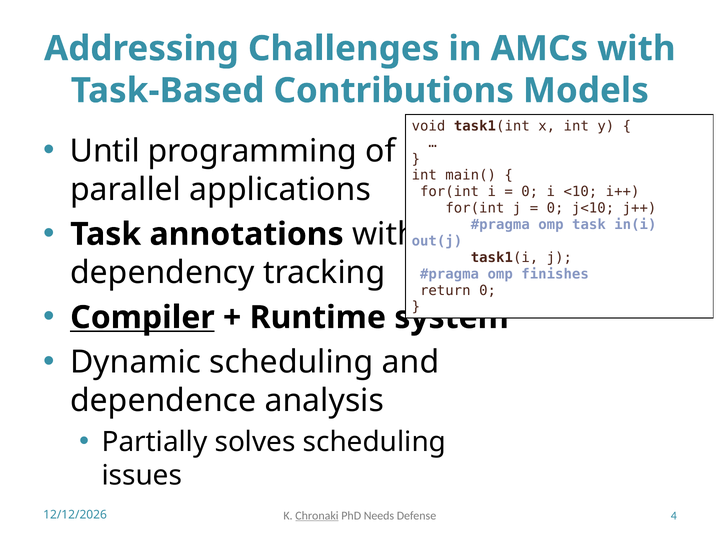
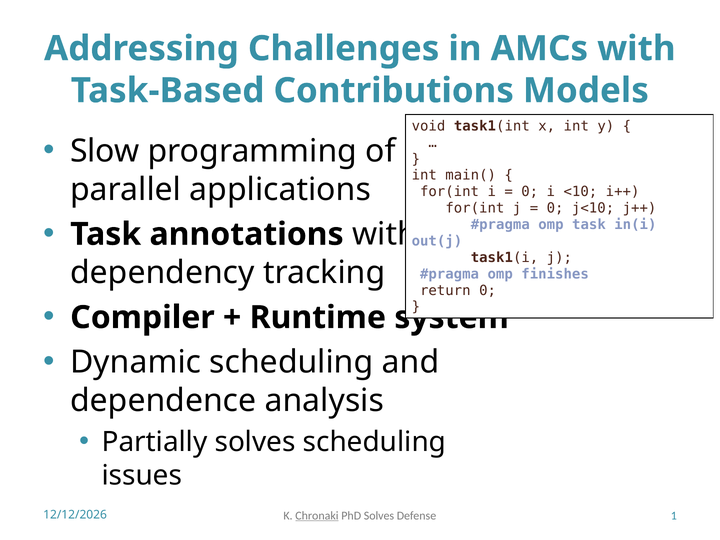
Until: Until -> Slow (105, 151)
Compiler underline: present -> none (142, 317)
PhD Needs: Needs -> Solves (379, 516)
4: 4 -> 1 (674, 516)
